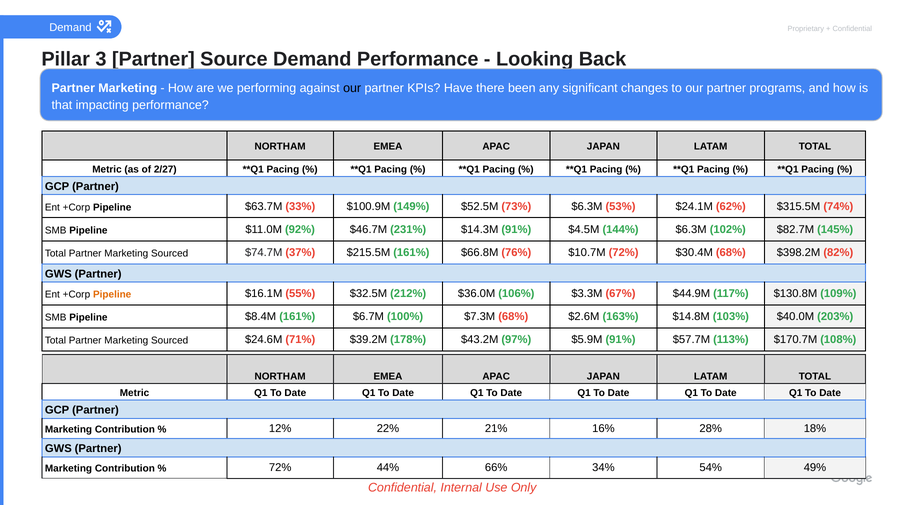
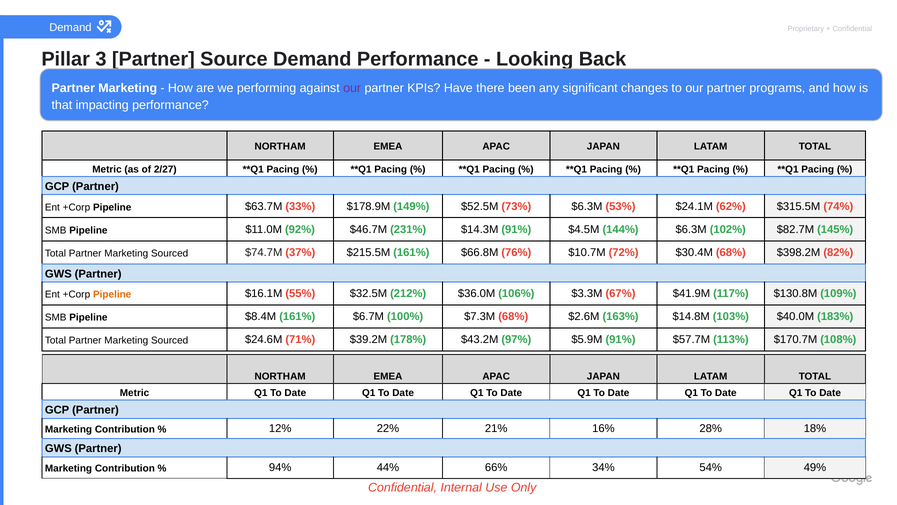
our colour: black -> purple (352, 88)
$100.9M: $100.9M -> $178.9M (368, 206)
$44.9M: $44.9M -> $41.9M (691, 293)
203%: 203% -> 183% (835, 316)
72%: 72% -> 94% (280, 467)
